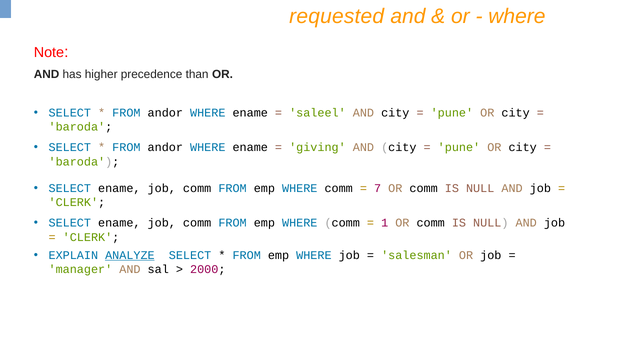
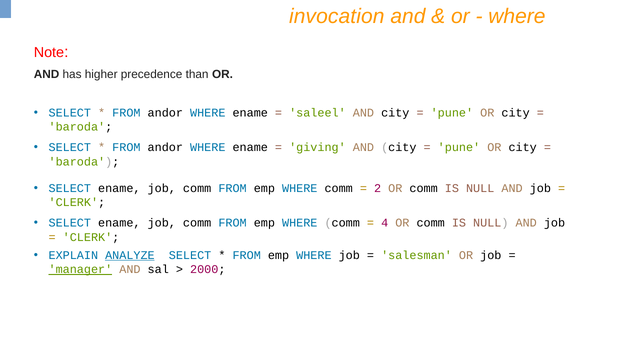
requested: requested -> invocation (337, 16)
7: 7 -> 2 (378, 188)
1: 1 -> 4 (385, 223)
manager underline: none -> present (80, 269)
